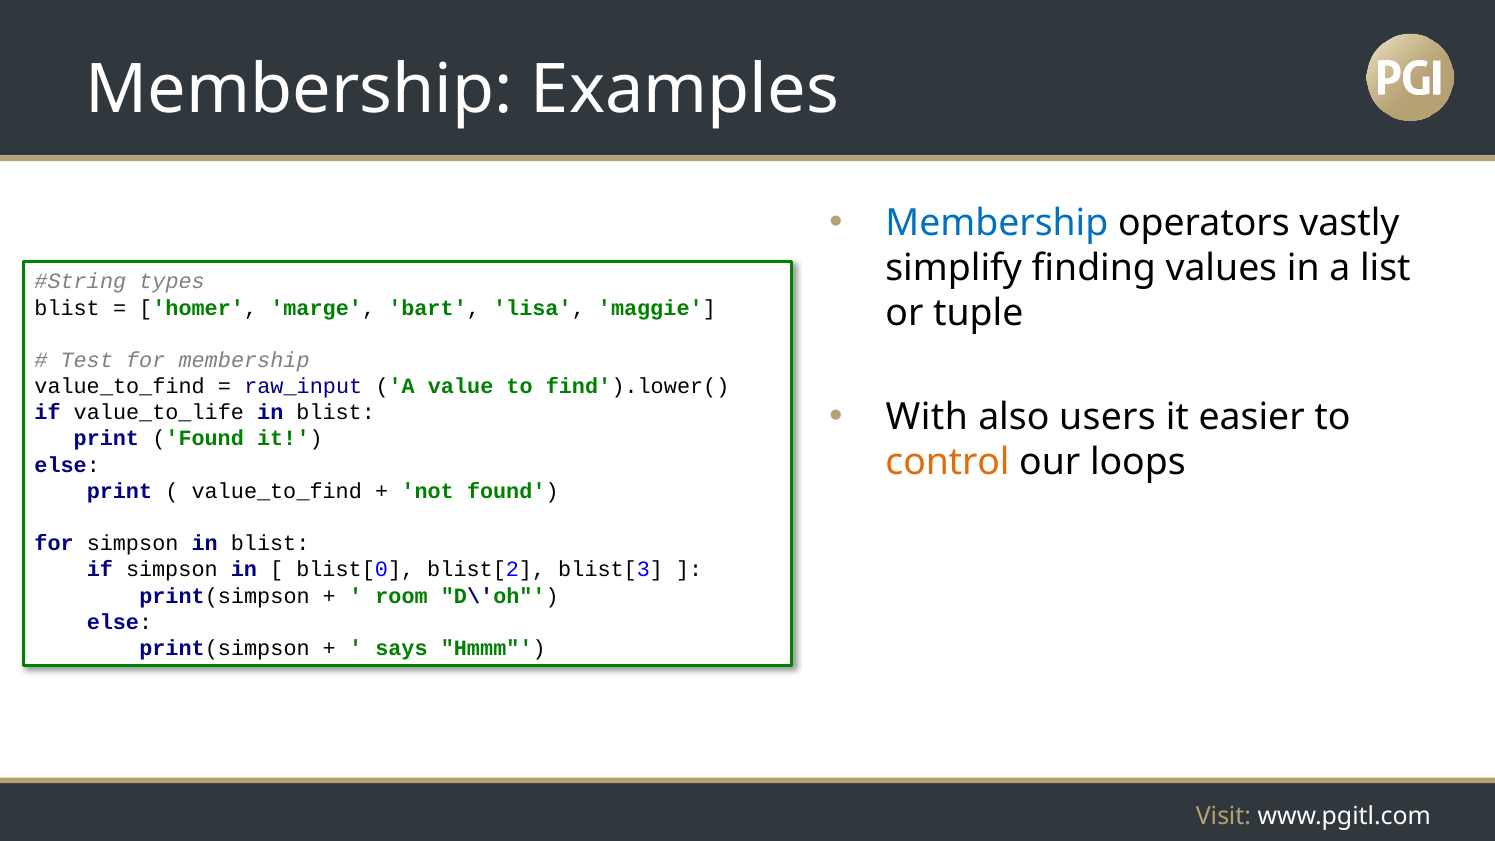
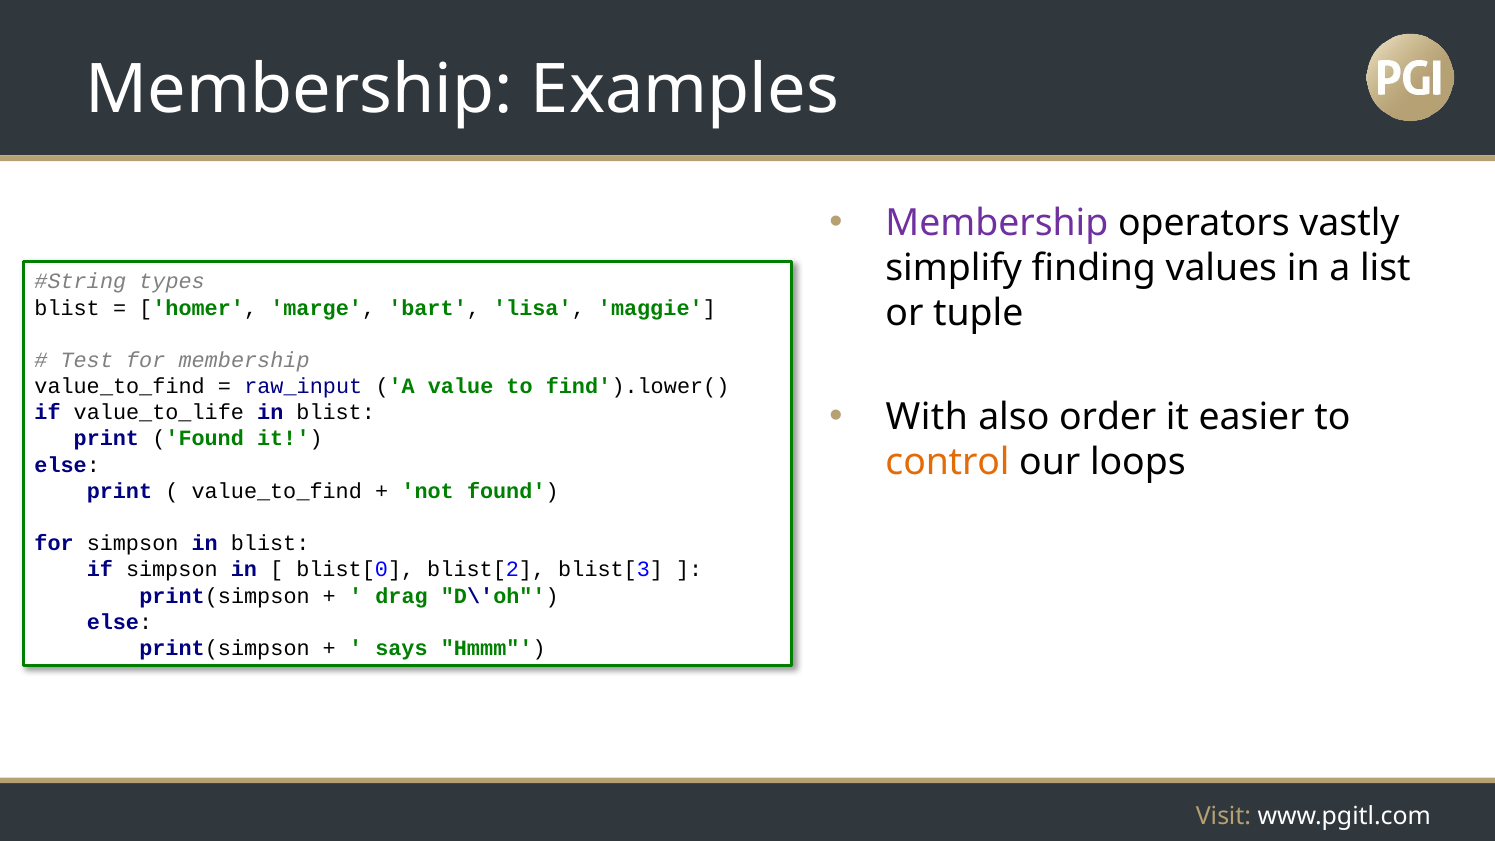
Membership colour: blue -> purple (997, 223)
users: users -> order (1108, 418)
room: room -> drag (402, 596)
